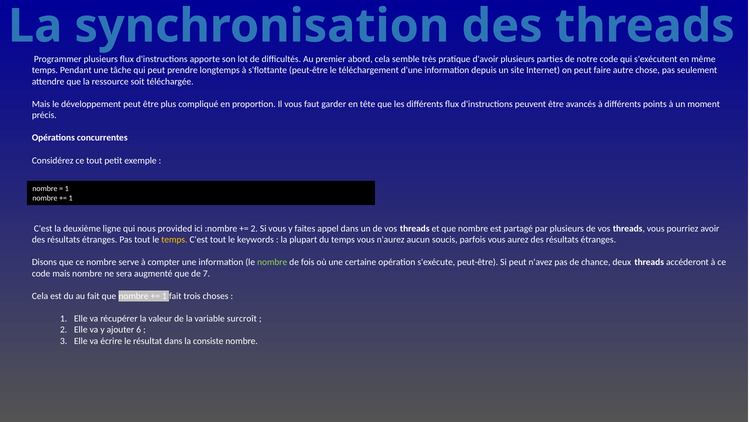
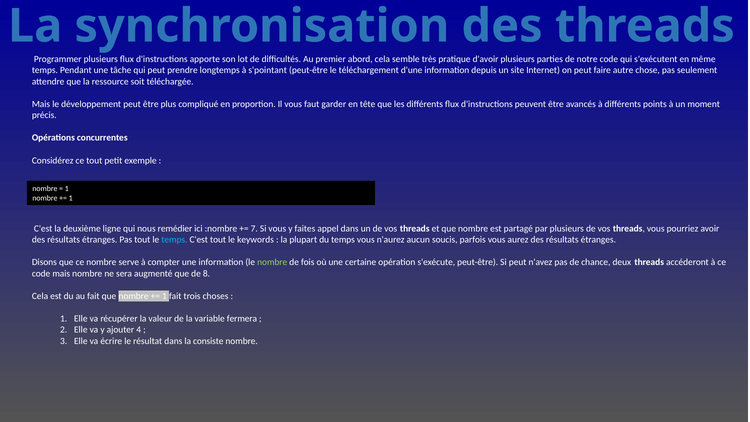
s'flottante: s'flottante -> s'pointant (268, 70)
provided: provided -> remédier (175, 228)
2: 2 -> 7 (254, 228)
temps colour: yellow -> light blue (174, 240)
7: 7 -> 8 (206, 273)
surcroît: surcroît -> fermera (242, 318)
6: 6 -> 4 (139, 330)
